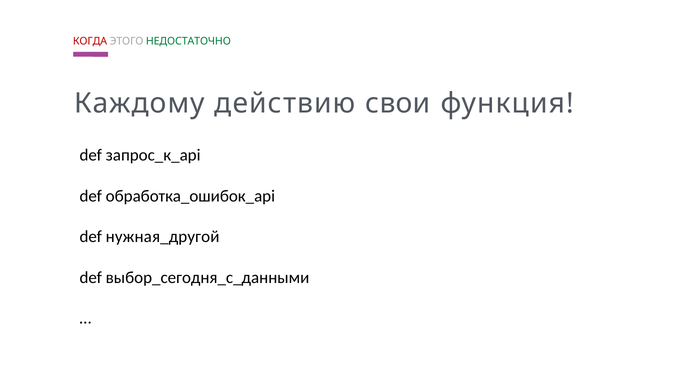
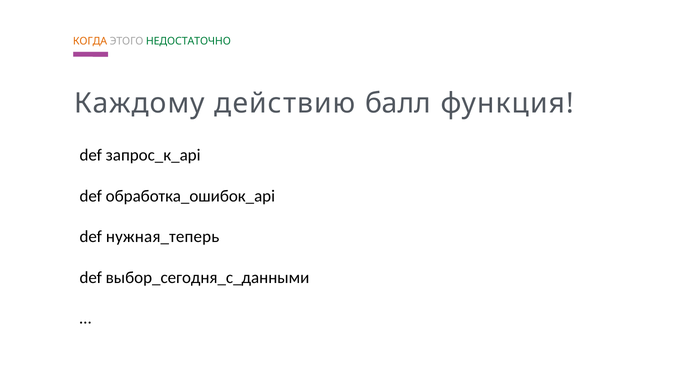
КОГДА colour: red -> orange (90, 41)
свои: свои -> балл (398, 103)
нужная_другой: нужная_другой -> нужная_теперь (163, 237)
